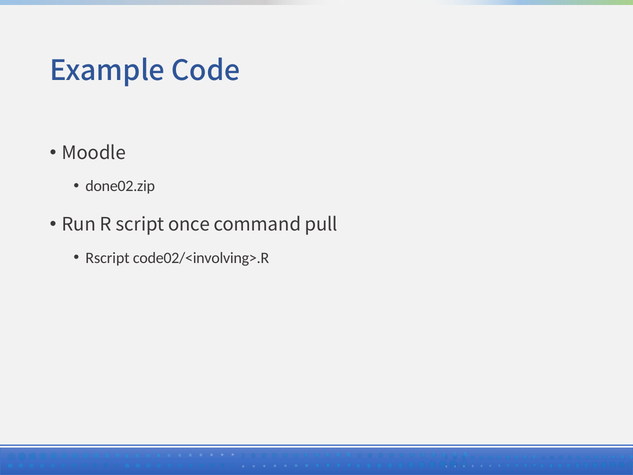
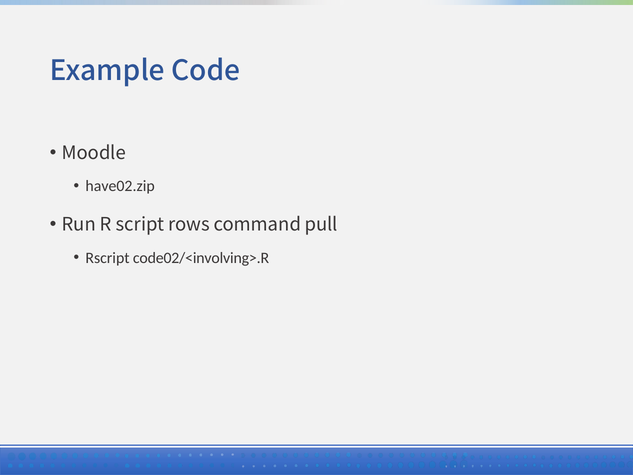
done02.zip: done02.zip -> have02.zip (120, 186)
once: once -> rows (189, 225)
